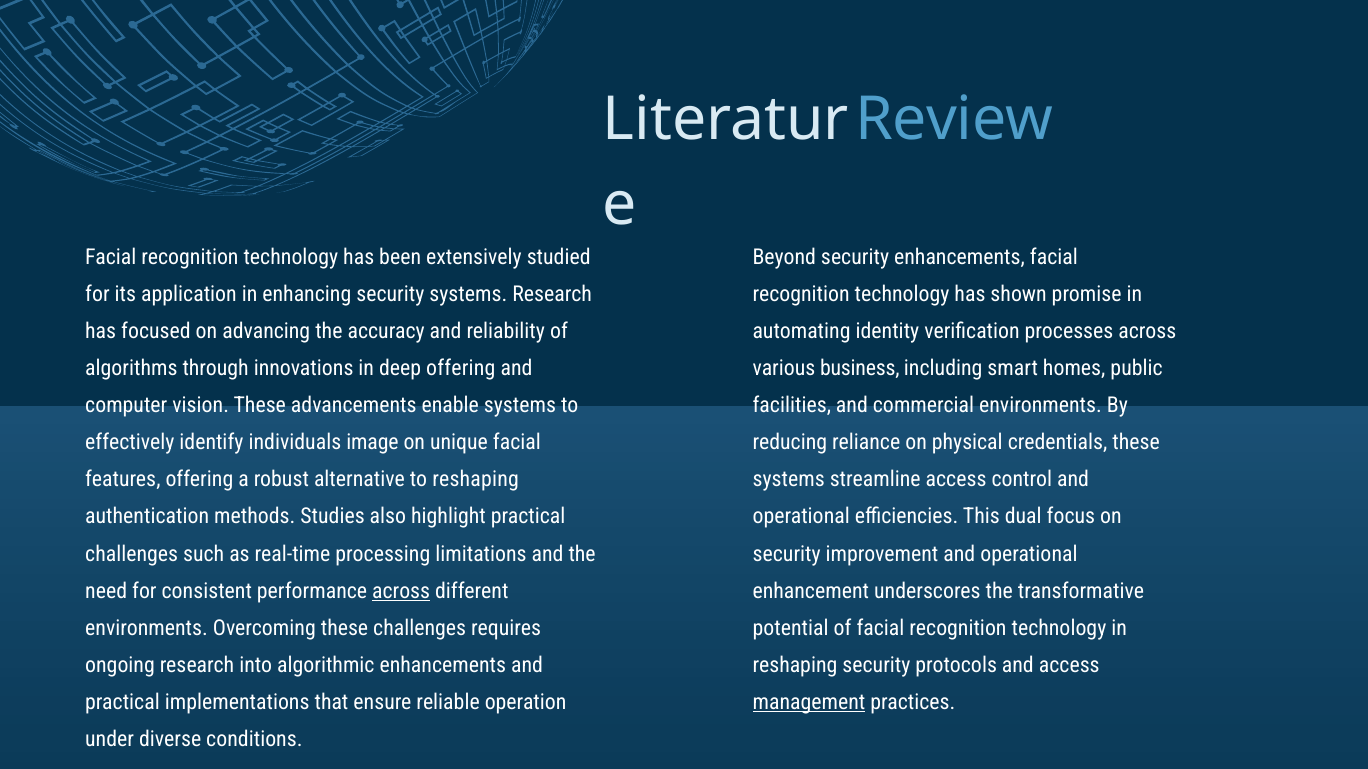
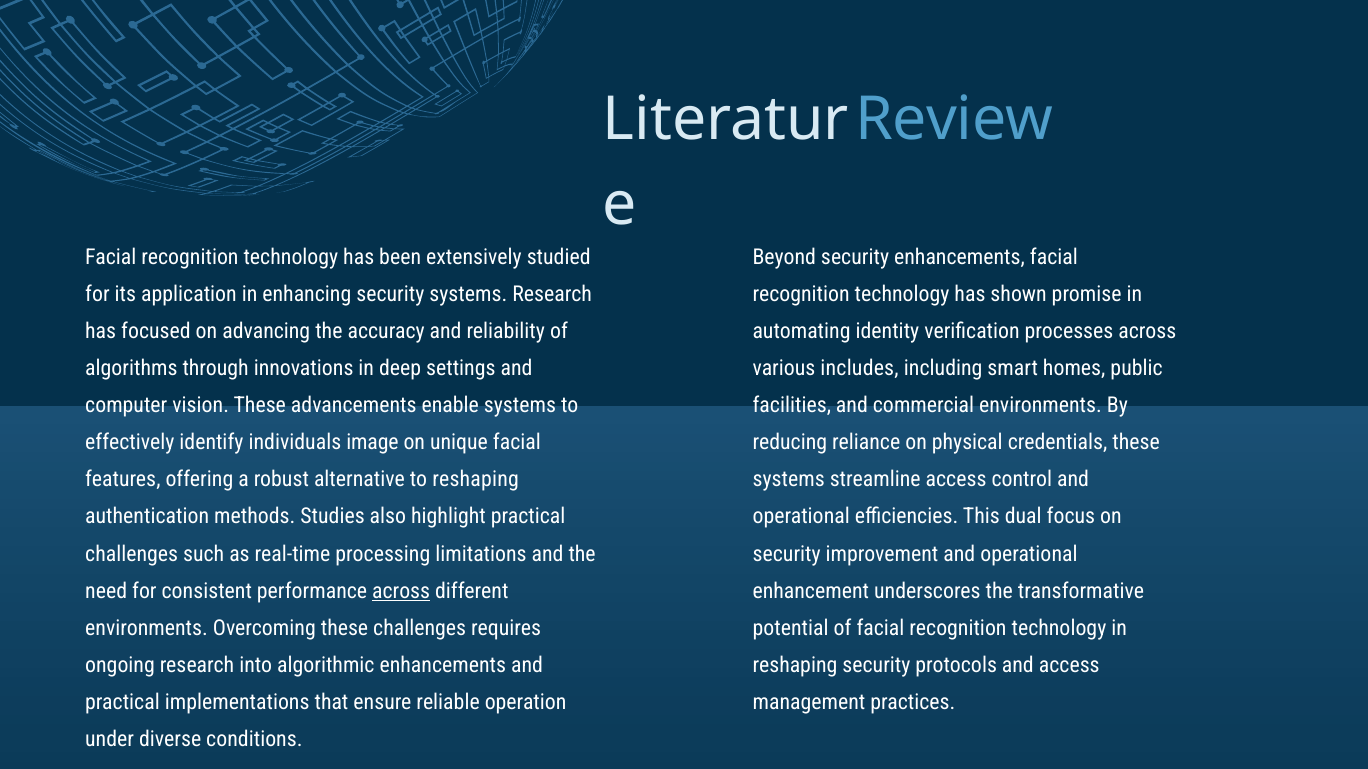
deep offering: offering -> settings (461, 369)
business: business -> includes (860, 369)
management underline: present -> none (809, 703)
